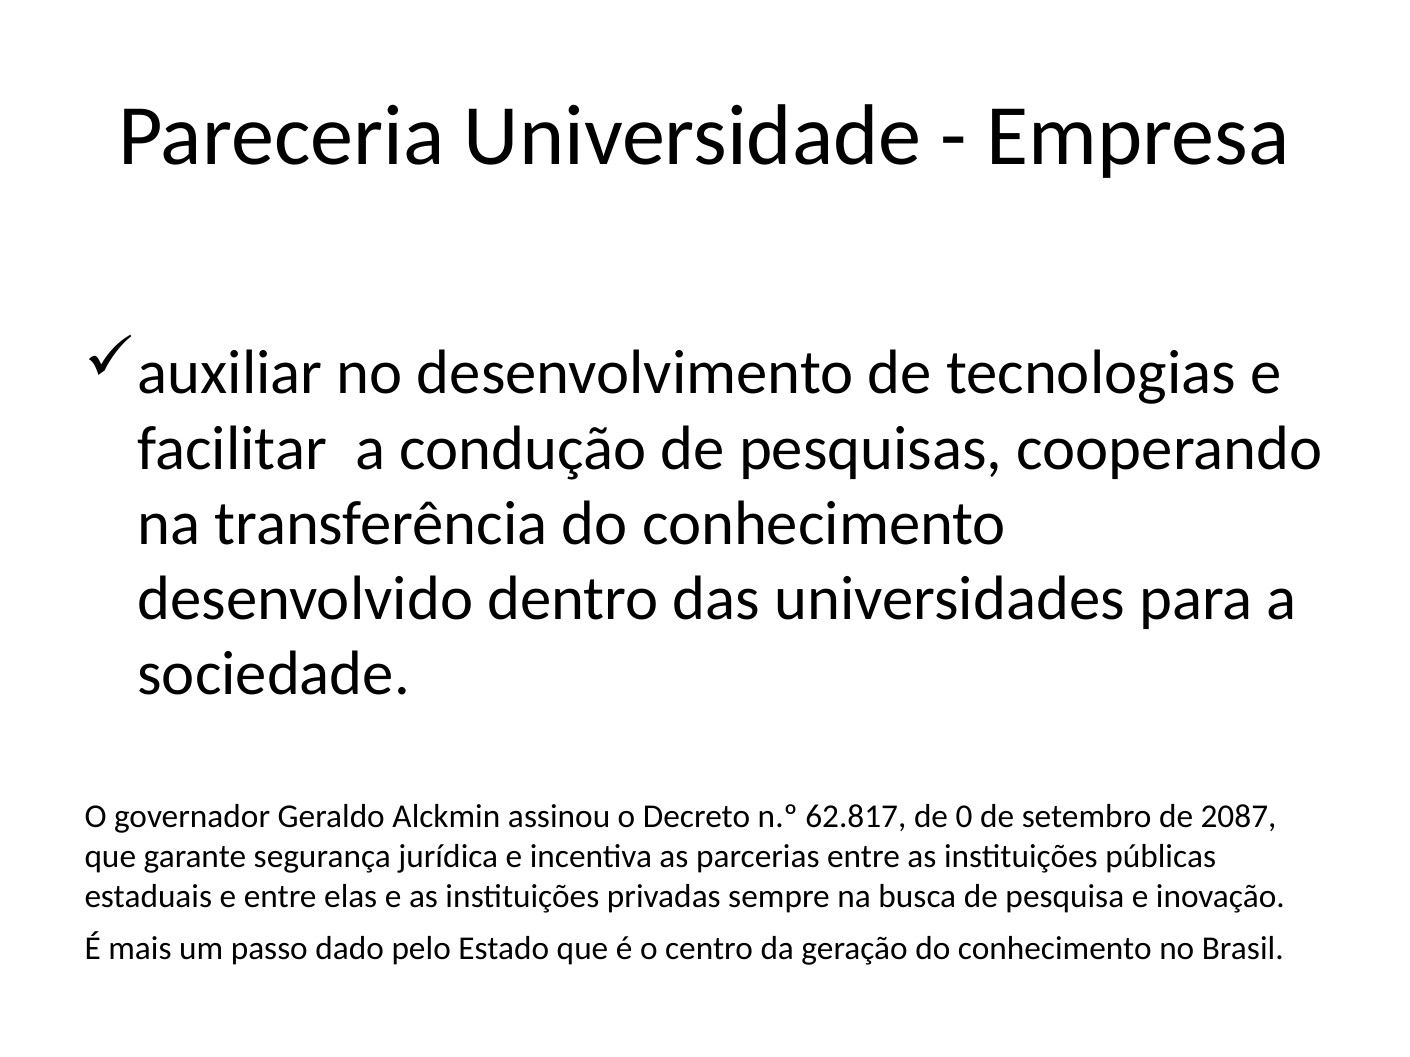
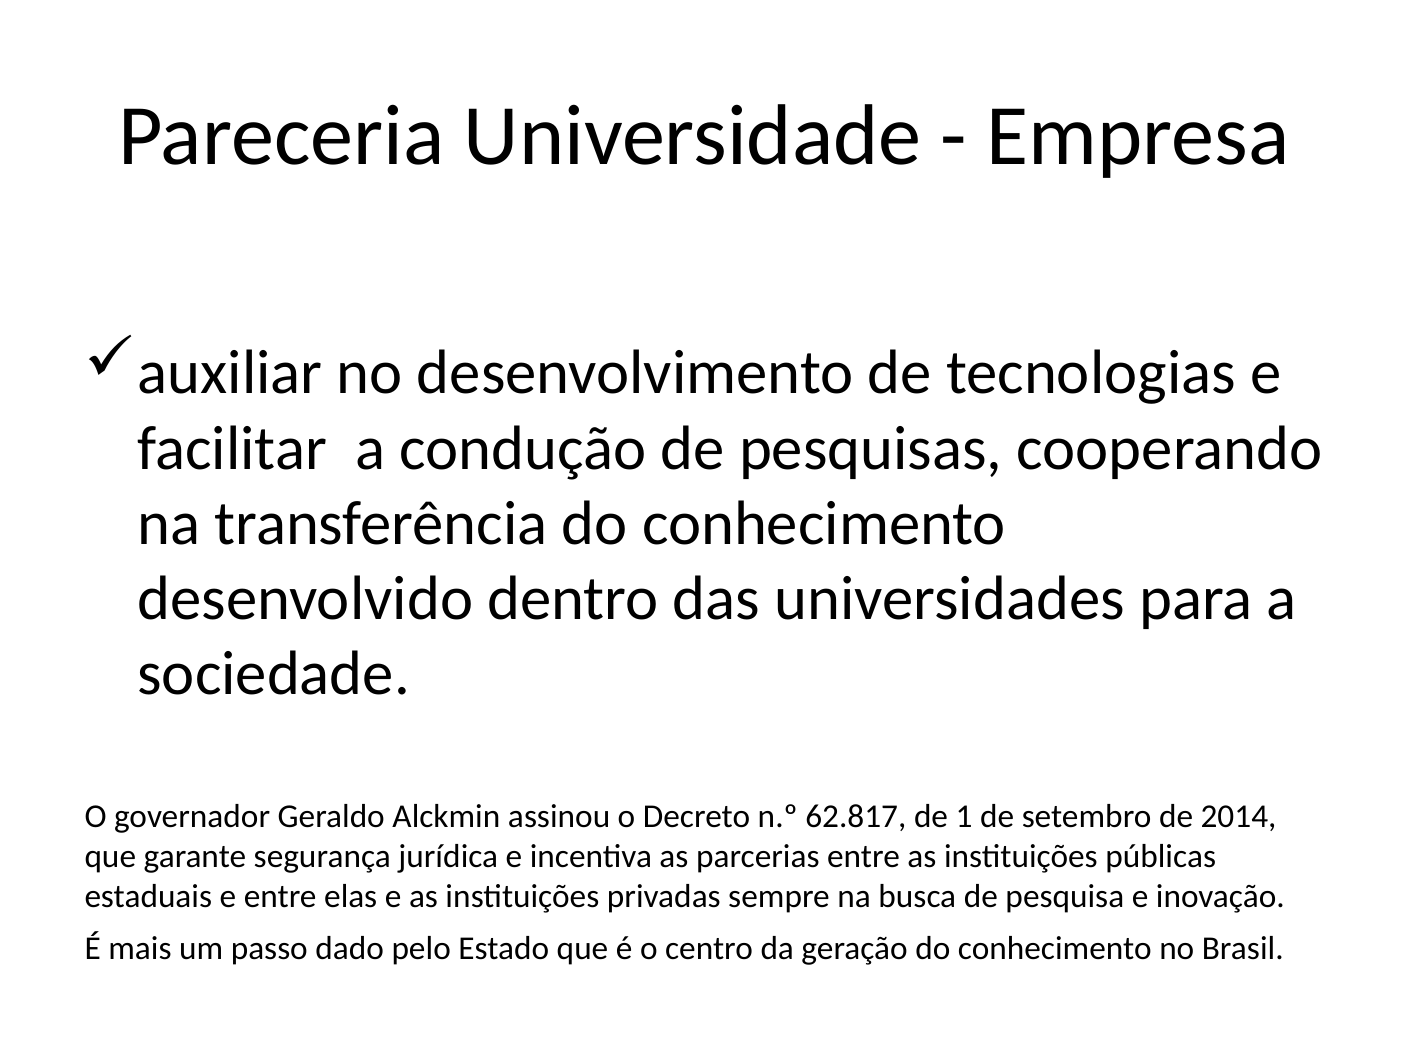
0: 0 -> 1 (964, 817)
2087: 2087 -> 2014 (1239, 817)
